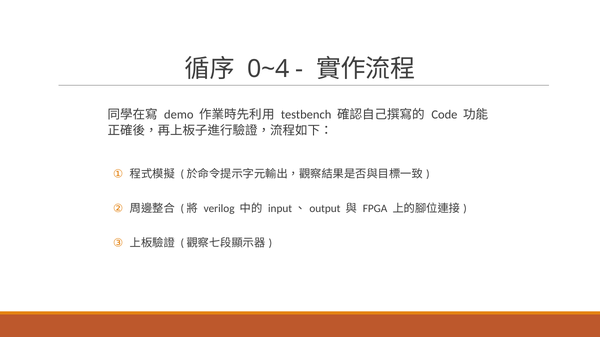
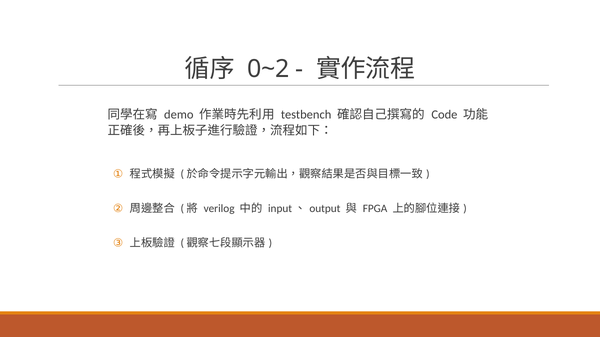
0~4: 0~4 -> 0~2 (268, 69)
